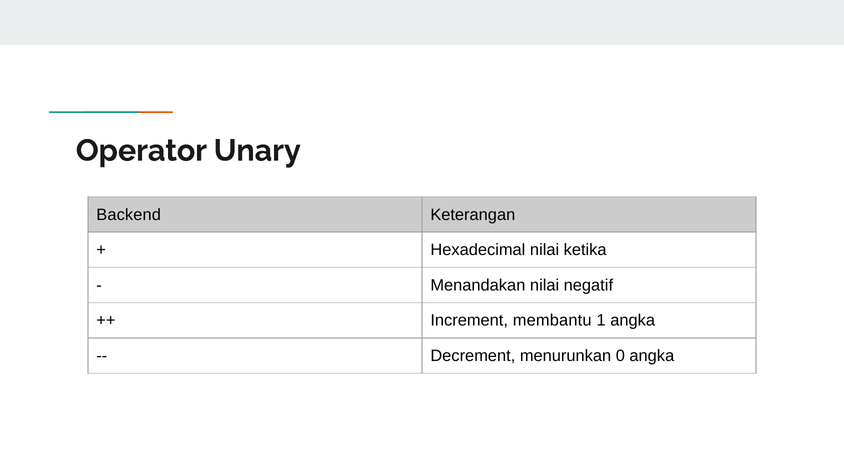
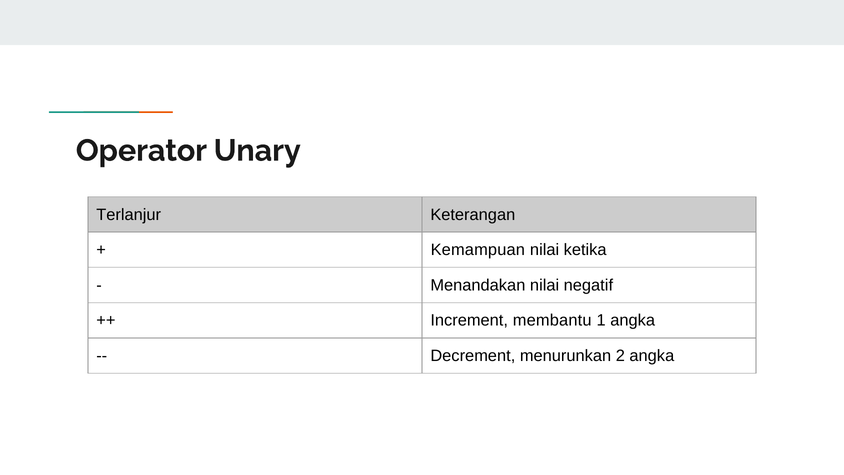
Backend: Backend -> Terlanjur (129, 215)
Hexadecimal: Hexadecimal -> Kemampuan (478, 250)
0: 0 -> 2 (620, 356)
